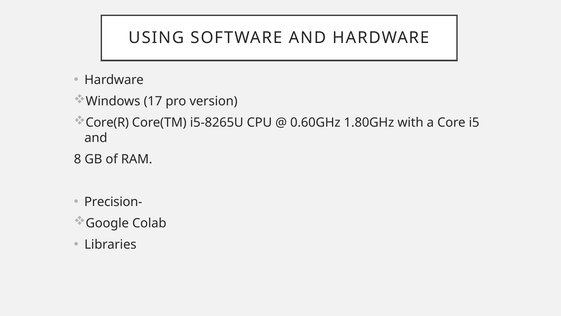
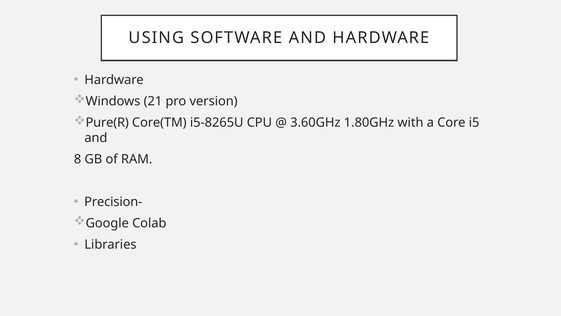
17: 17 -> 21 (153, 101)
Core(R: Core(R -> Pure(R (107, 122)
0.60GHz: 0.60GHz -> 3.60GHz (315, 122)
